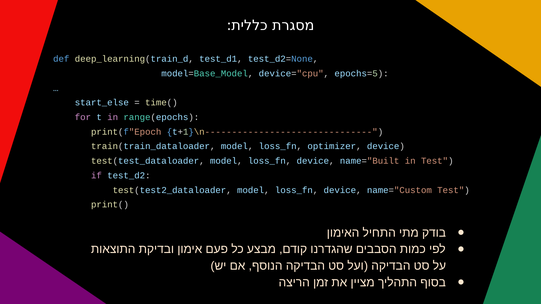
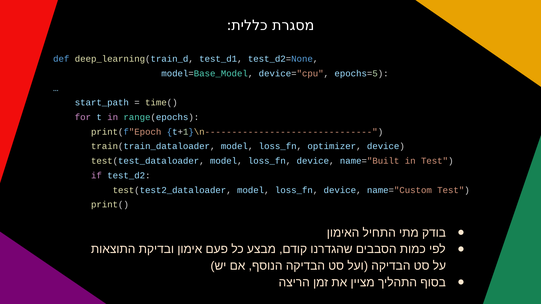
start_else: start_else -> start_path (102, 103)
